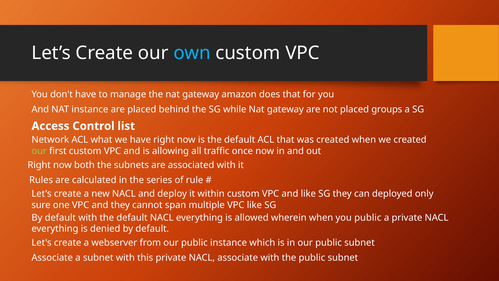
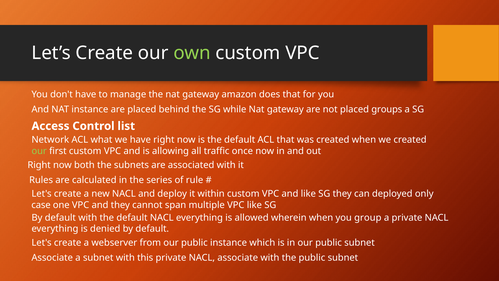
own colour: light blue -> light green (192, 53)
sure: sure -> case (41, 205)
you public: public -> group (368, 217)
